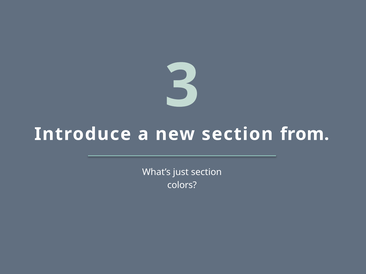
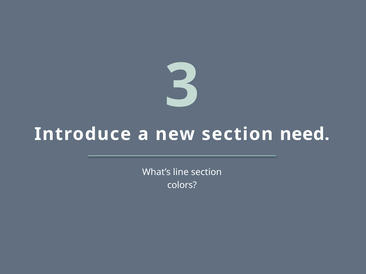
from: from -> need (305, 134)
just: just -> line (181, 172)
